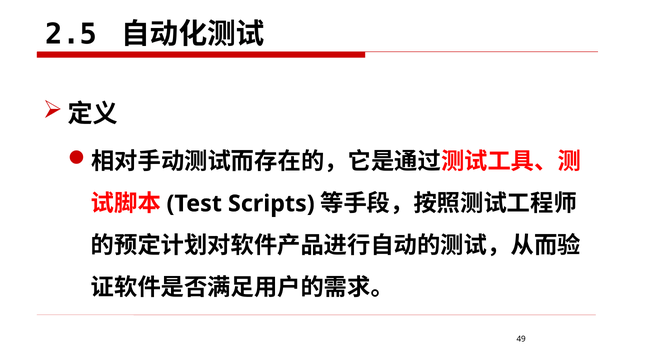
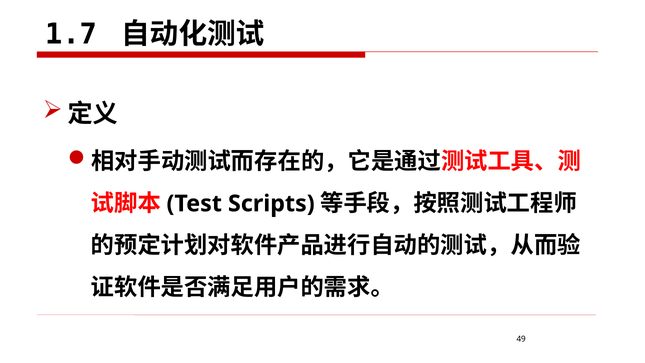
2.5: 2.5 -> 1.7 (71, 34)
